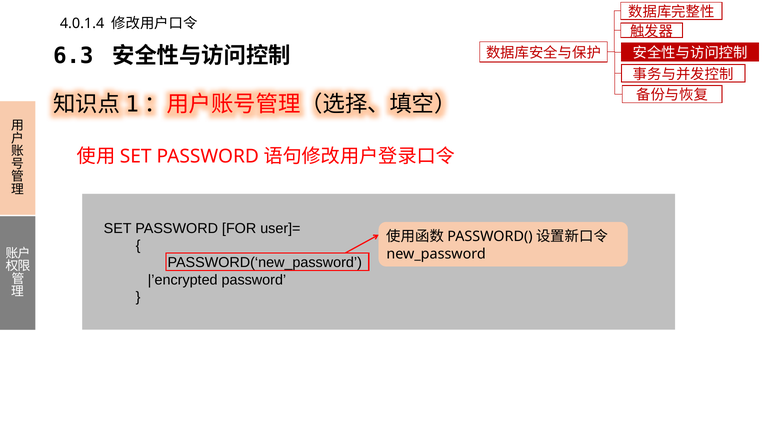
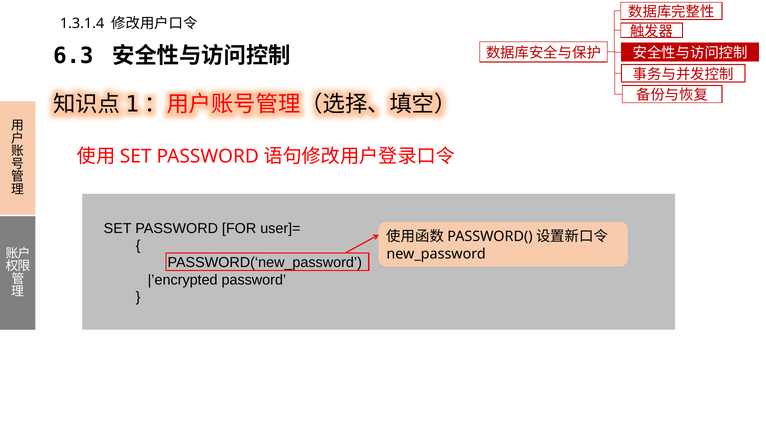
4.0.1.4: 4.0.1.4 -> 1.3.1.4 (82, 23)
